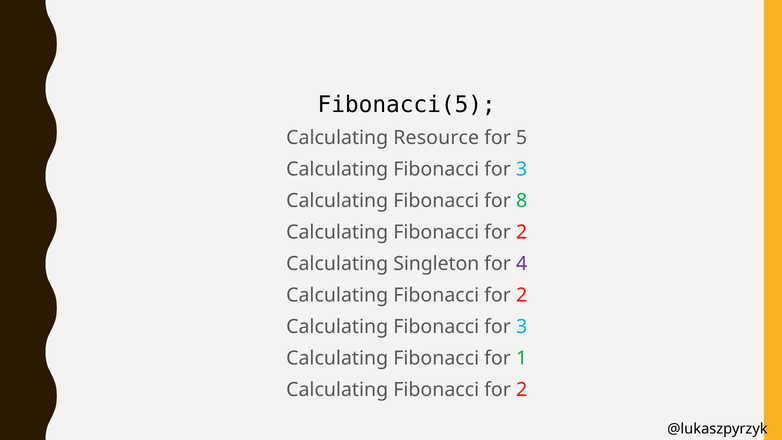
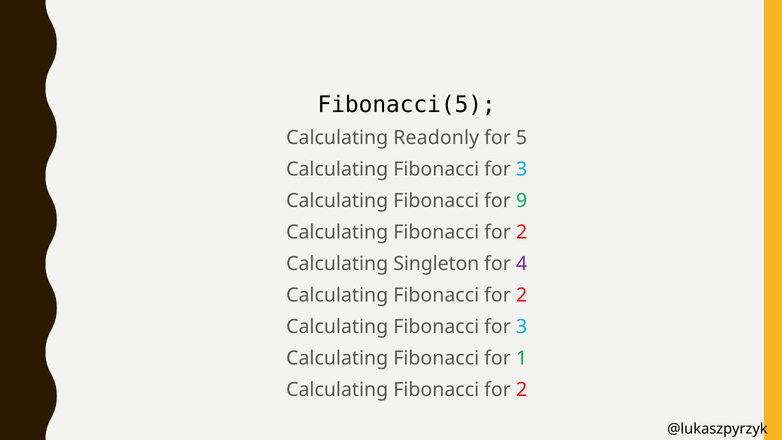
Resource: Resource -> Readonly (436, 138)
8: 8 -> 9 (522, 201)
